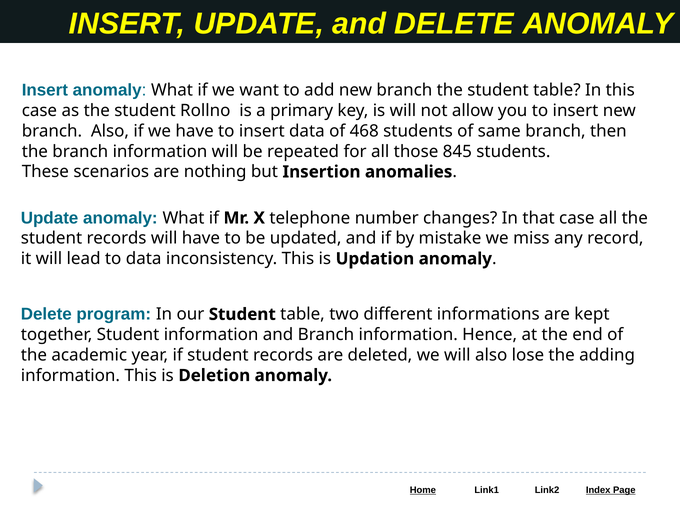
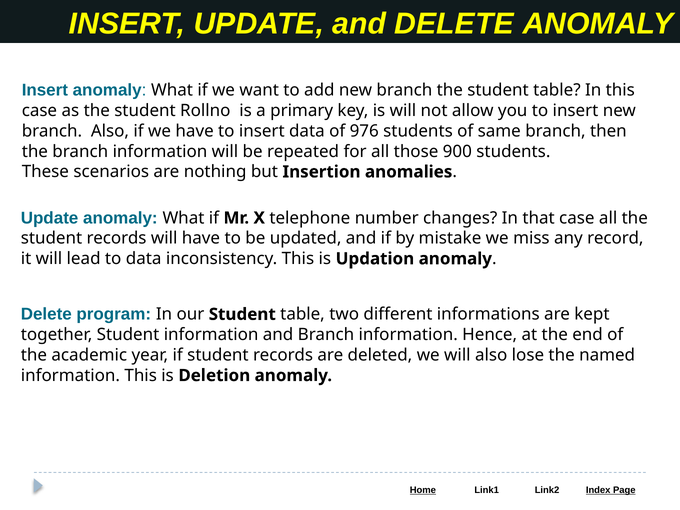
468: 468 -> 976 (364, 131)
845: 845 -> 900 (457, 151)
adding: adding -> named (607, 355)
